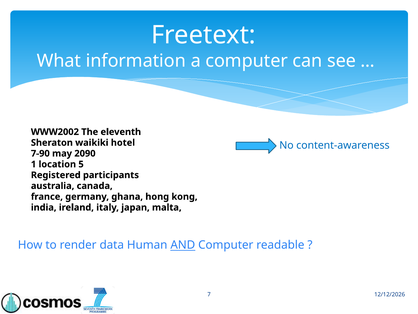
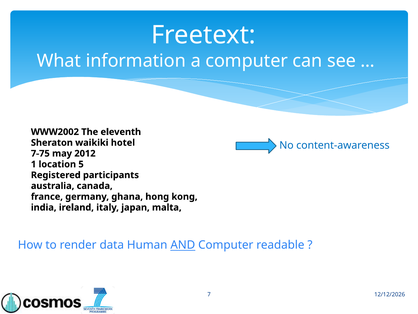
7-90: 7-90 -> 7-75 (40, 153)
2090: 2090 -> 2012 (85, 153)
